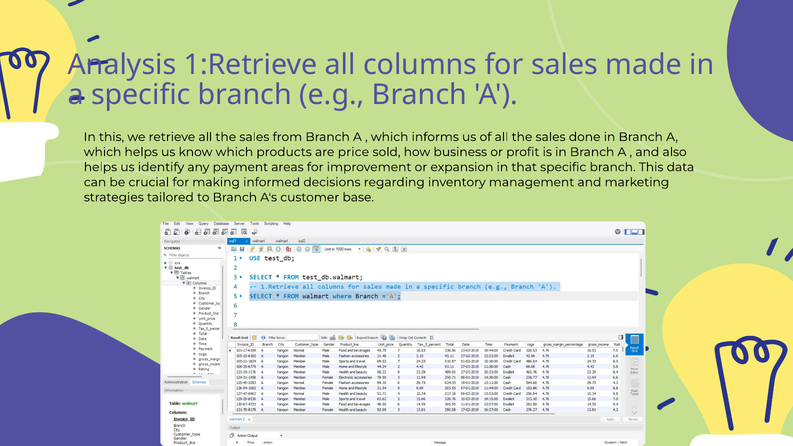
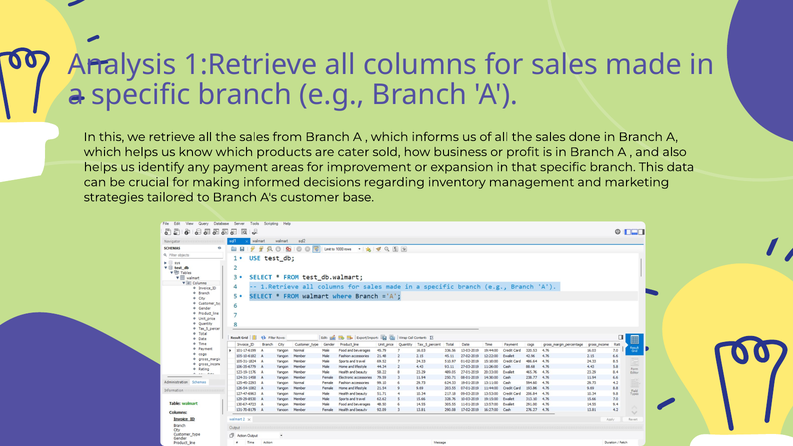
price: price -> cater (353, 152)
